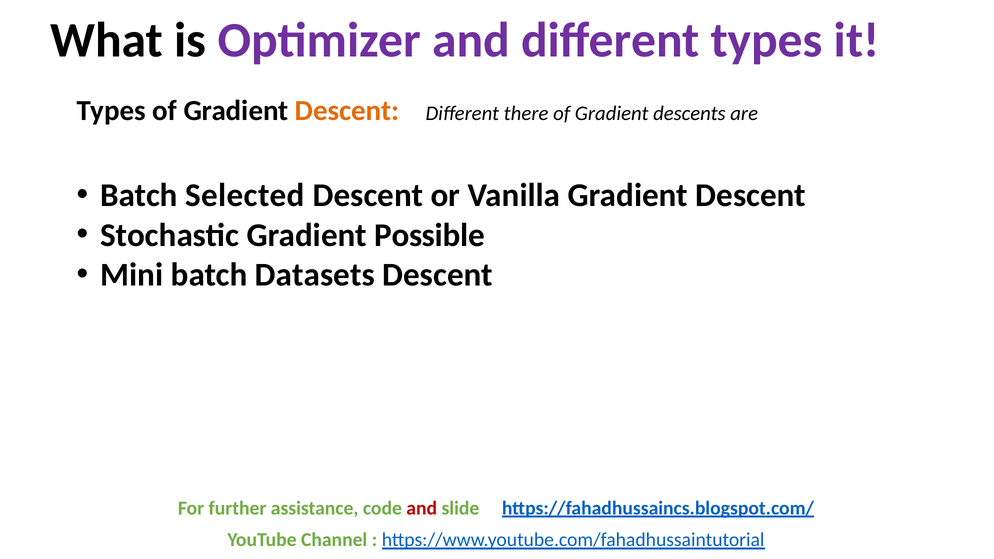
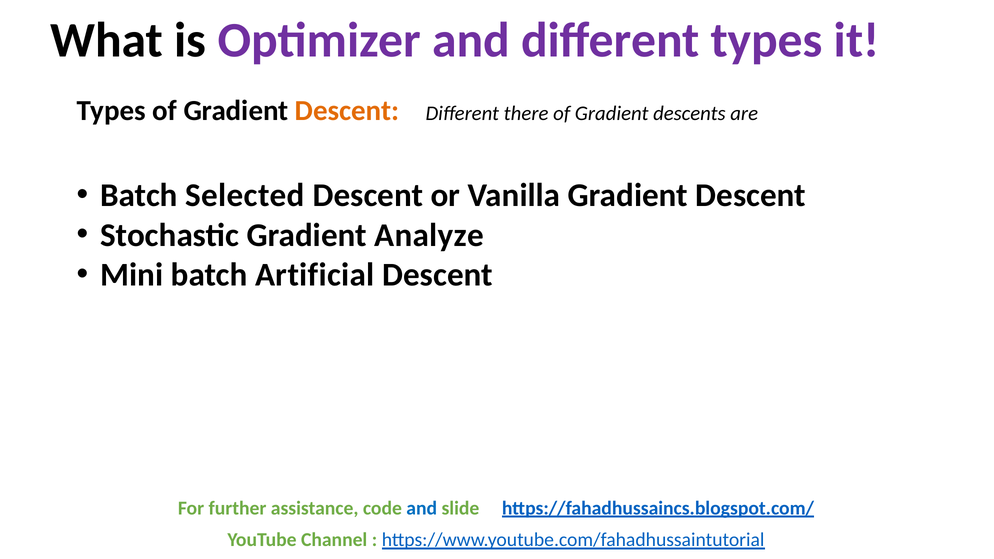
Possible: Possible -> Analyze (429, 235)
Datasets: Datasets -> Artificial (315, 275)
and colour: red -> blue (422, 508)
